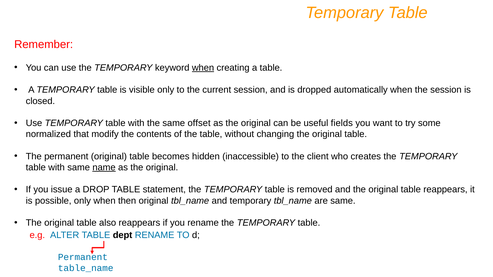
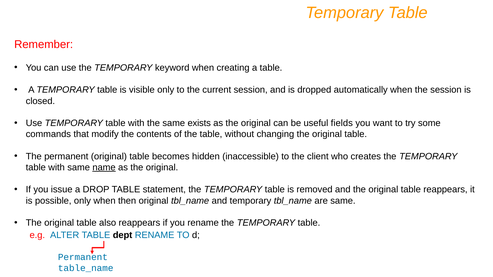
when underline: present -> none (203, 68)
offset: offset -> exists (199, 123)
normalized: normalized -> commands (48, 134)
